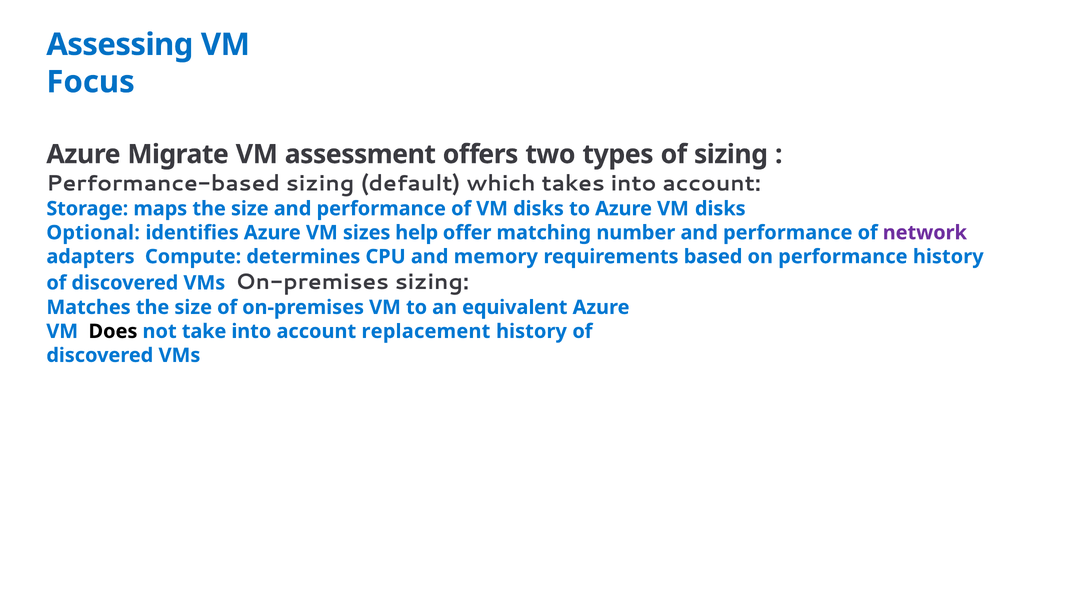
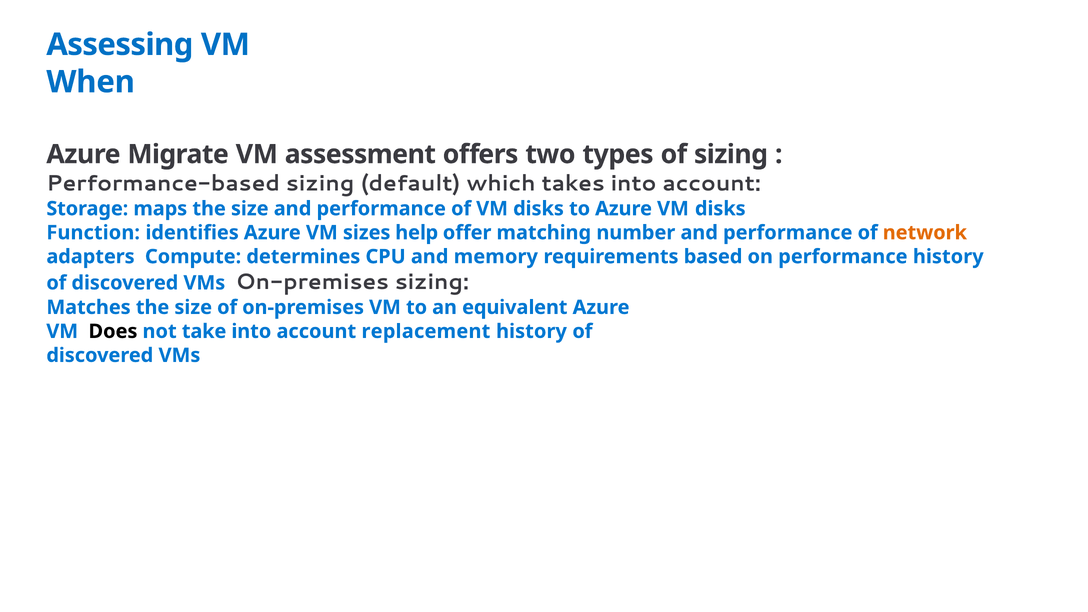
Focus: Focus -> When (91, 82)
Optional: Optional -> Function (93, 233)
network colour: purple -> orange (925, 233)
